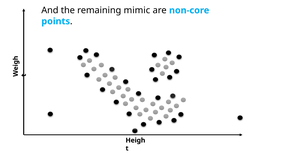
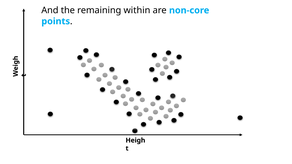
mimic: mimic -> within (137, 10)
